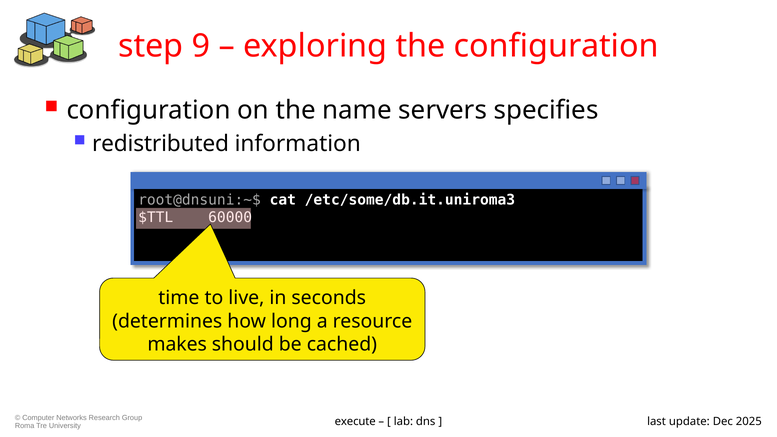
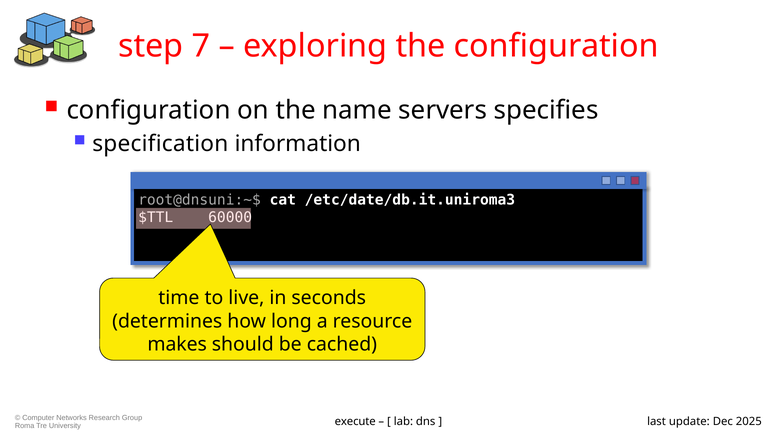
9: 9 -> 7 (201, 46)
redistributed: redistributed -> specification (160, 144)
/etc/some/db.it.uniroma3: /etc/some/db.it.uniroma3 -> /etc/date/db.it.uniroma3 (410, 200)
